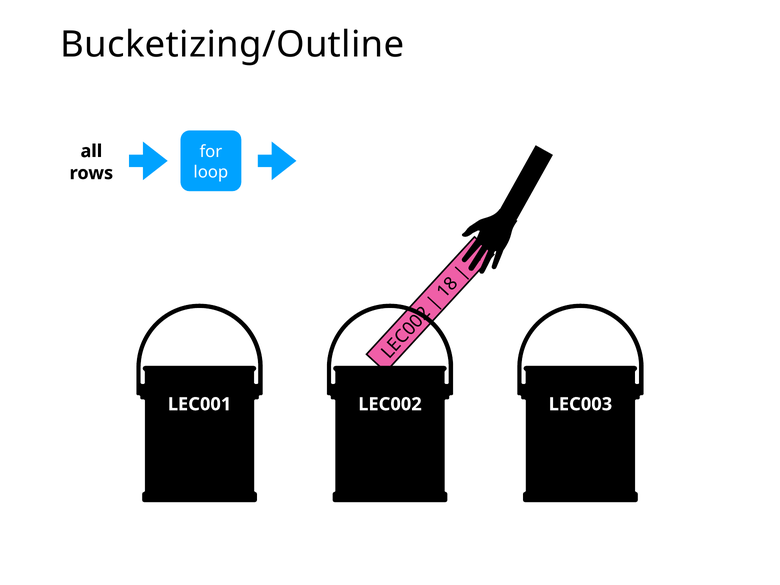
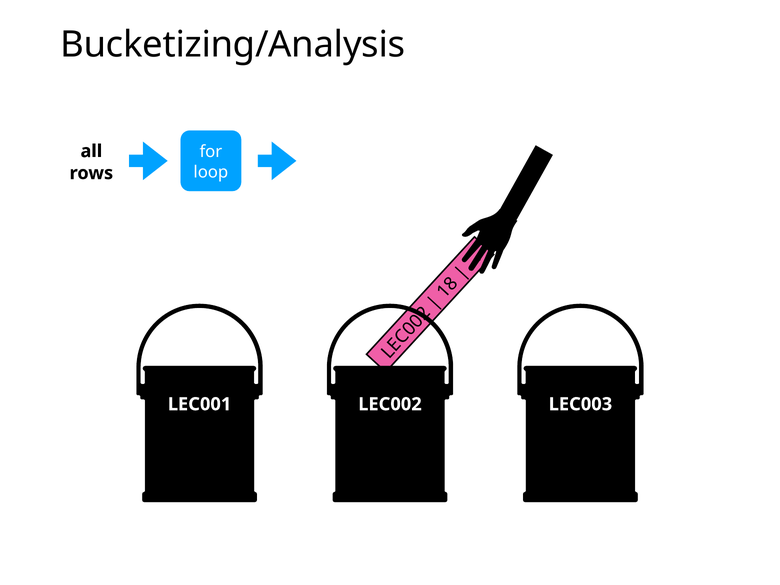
Bucketizing/Outline: Bucketizing/Outline -> Bucketizing/Analysis (233, 45)
